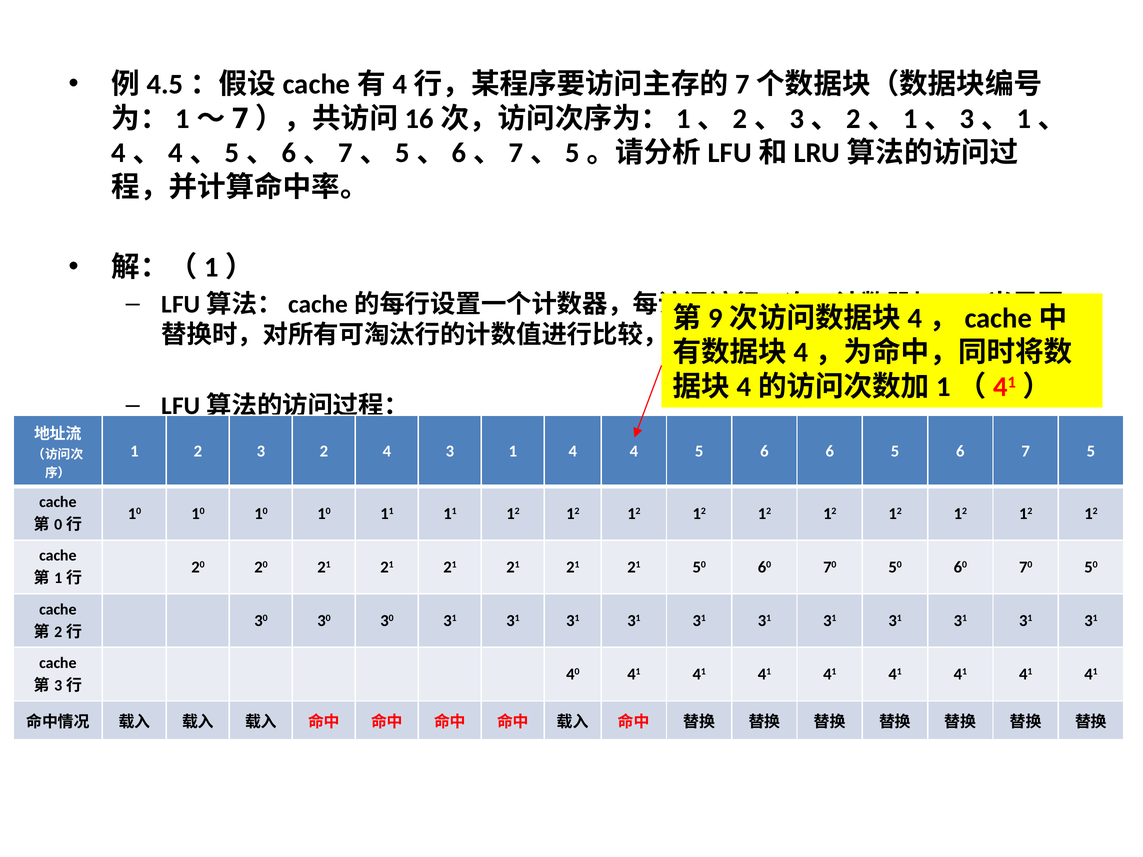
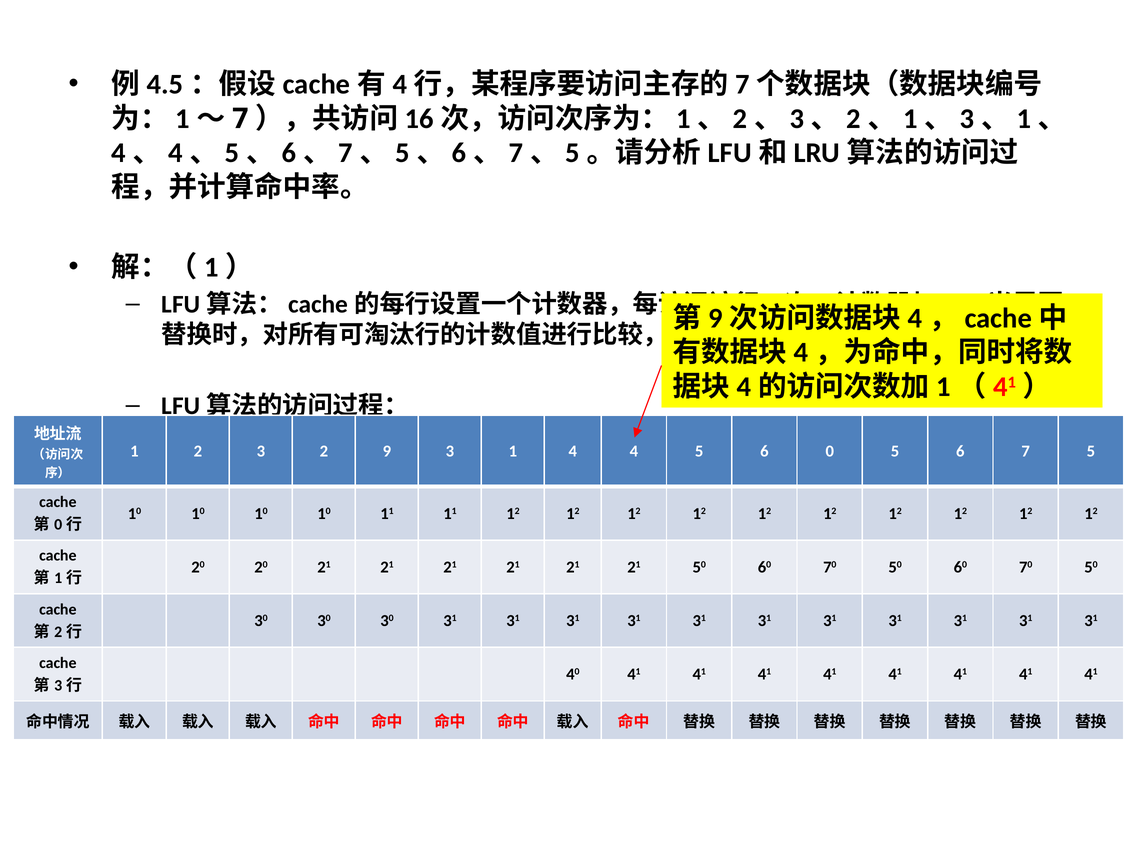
2 4: 4 -> 9 (387, 451)
6 6: 6 -> 0 (830, 451)
